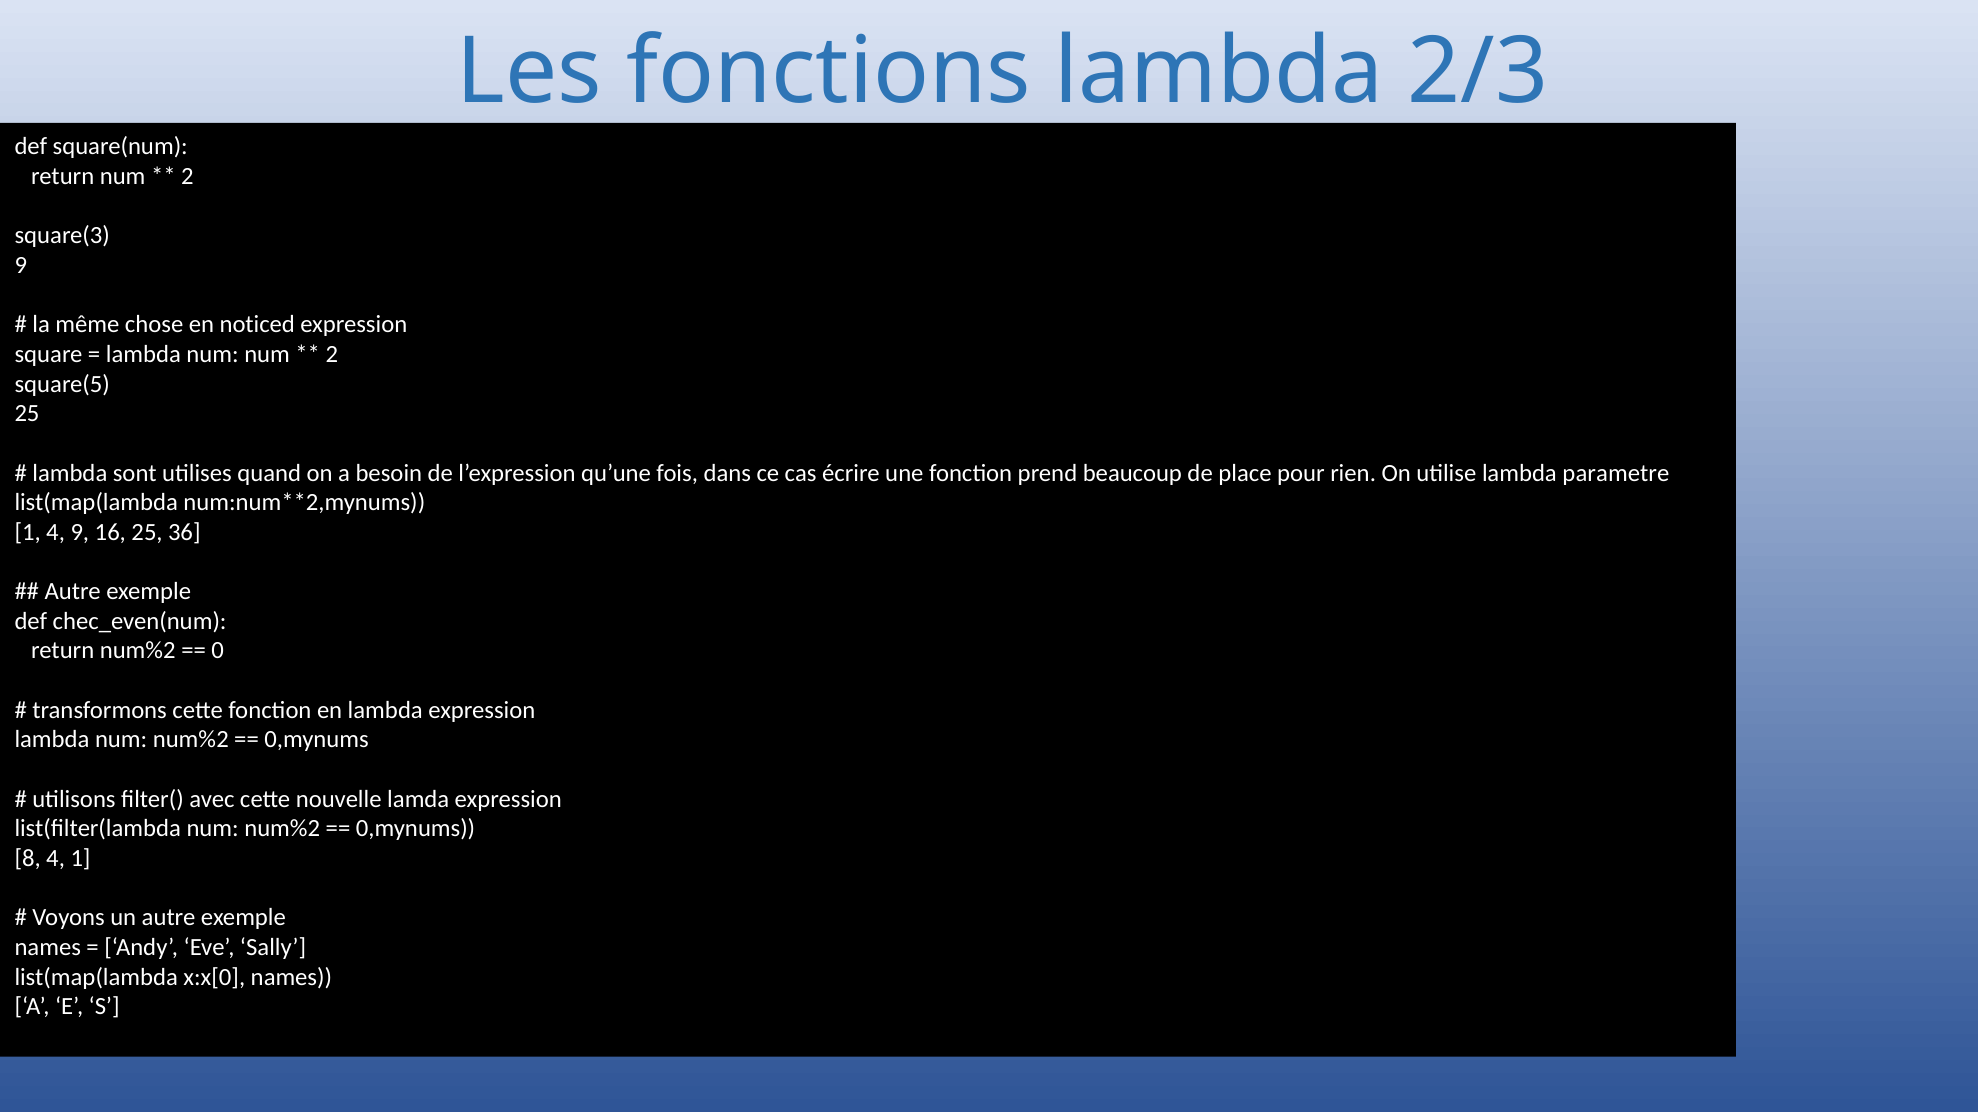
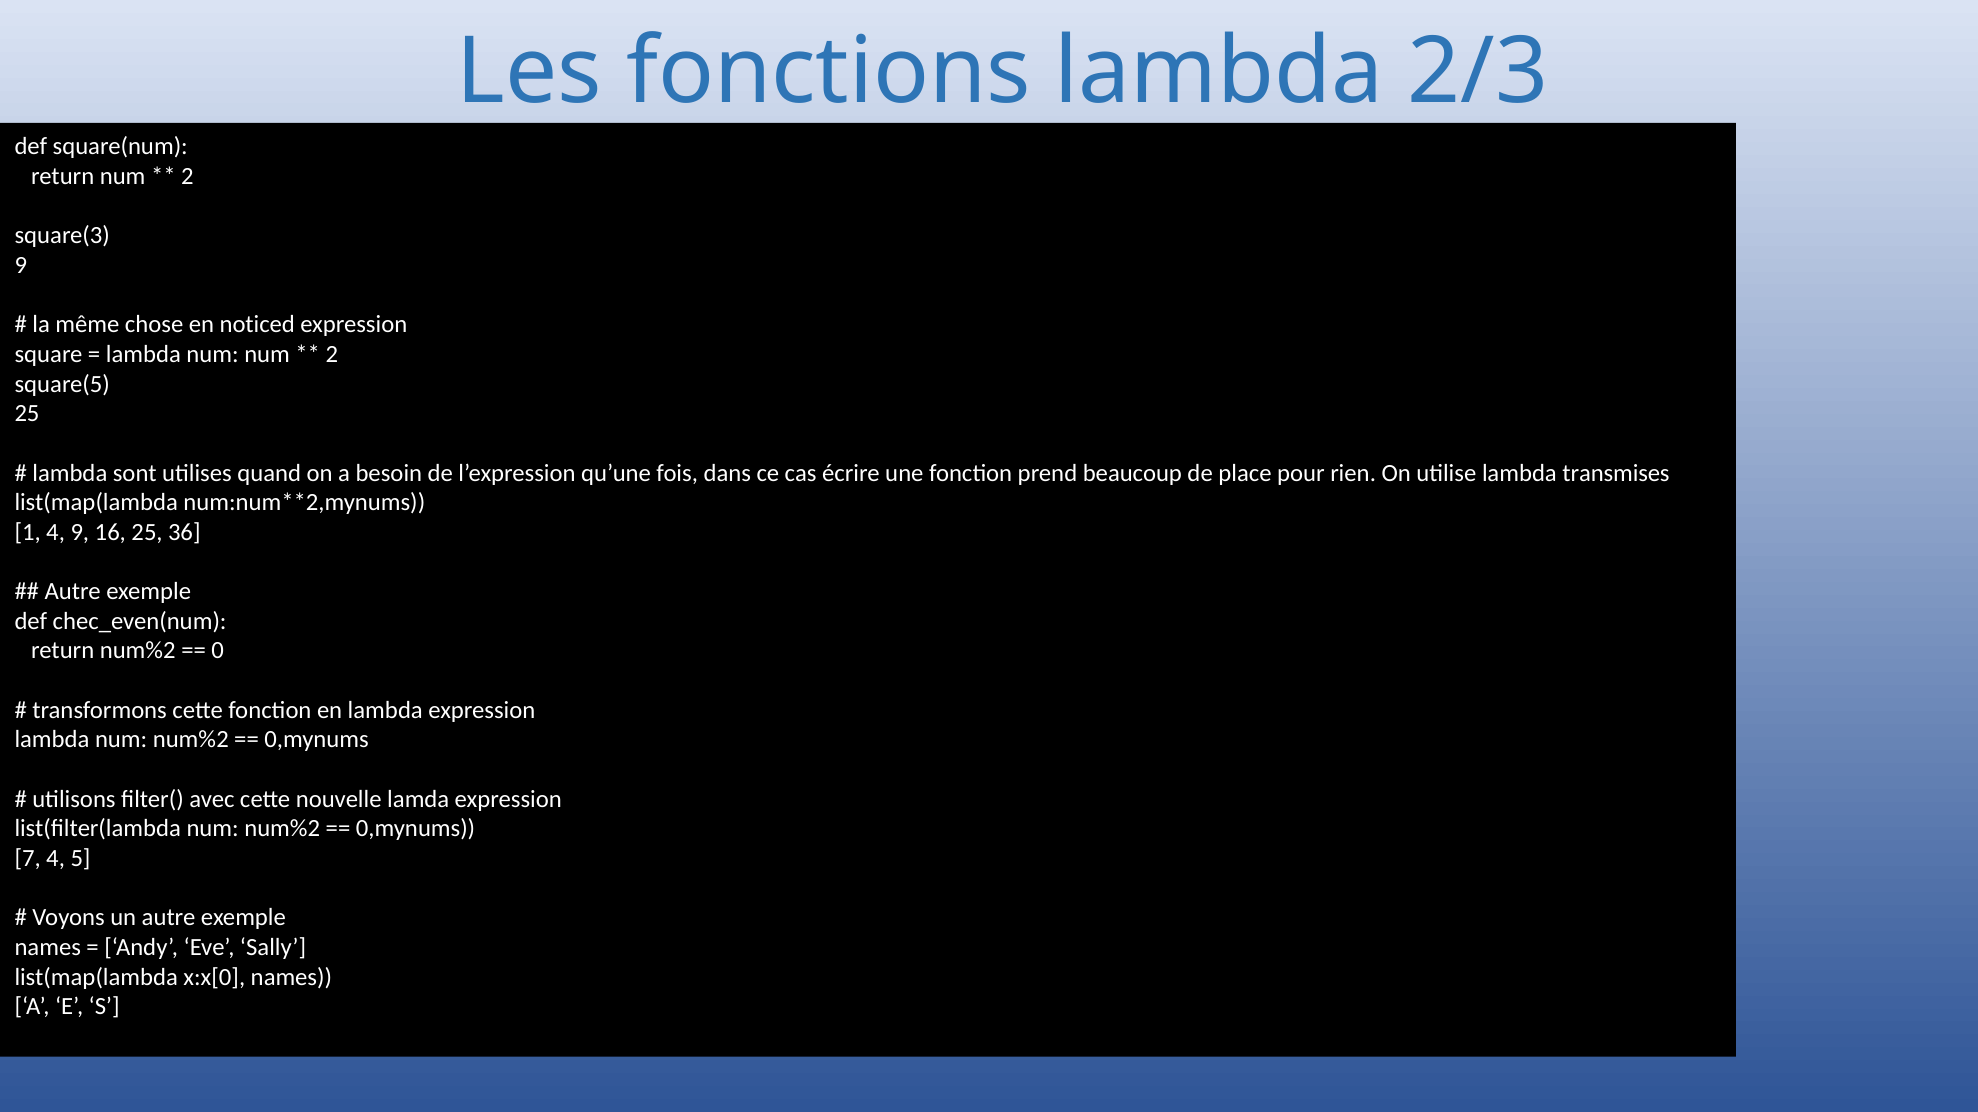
parametre: parametre -> transmises (1616, 473)
8: 8 -> 7 (28, 859)
4 1: 1 -> 5 (81, 859)
